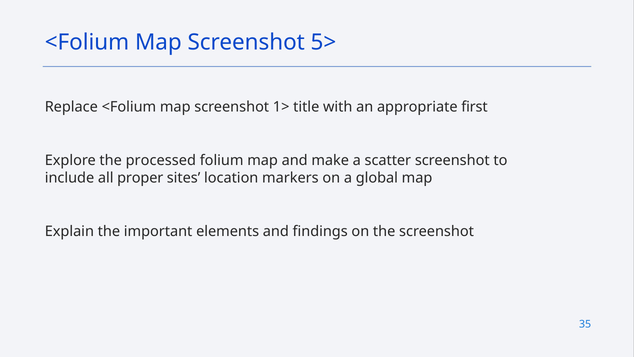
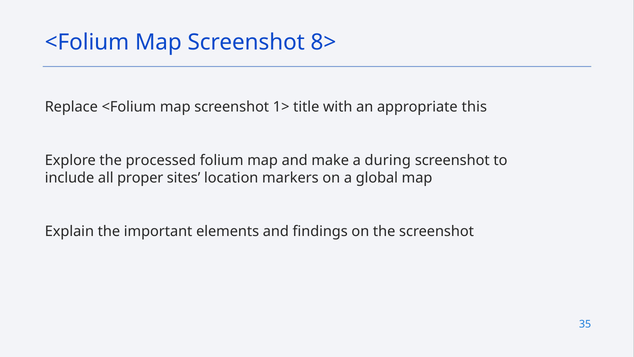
5>: 5> -> 8> (323, 42)
first: first -> this (474, 107)
scatter: scatter -> during (388, 160)
